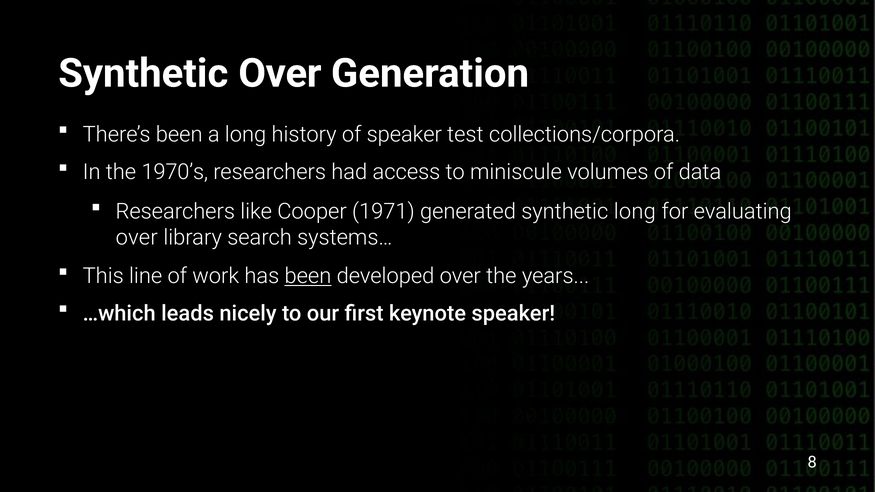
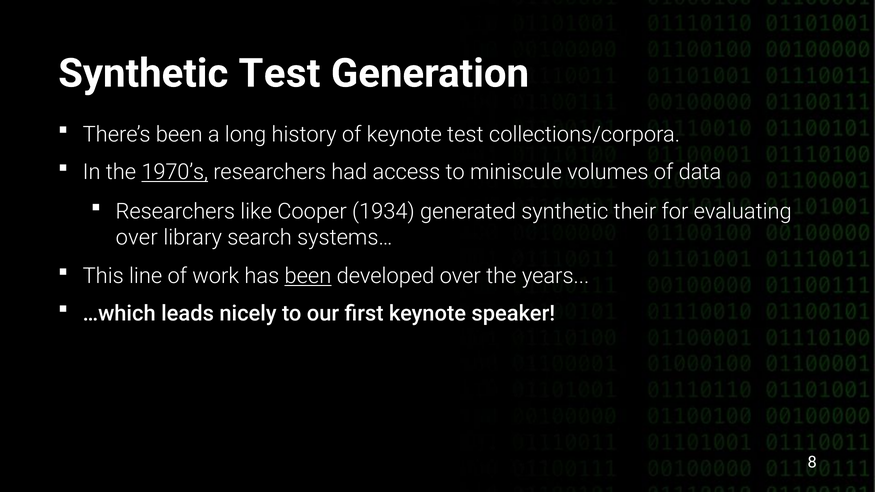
Synthetic Over: Over -> Test (279, 73)
of speaker: speaker -> keynote (404, 134)
1970’s underline: none -> present (175, 172)
1971: 1971 -> 1934 (383, 212)
synthetic long: long -> their (635, 212)
